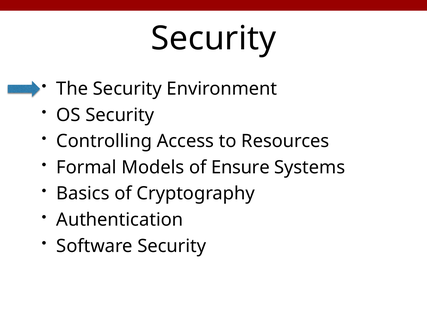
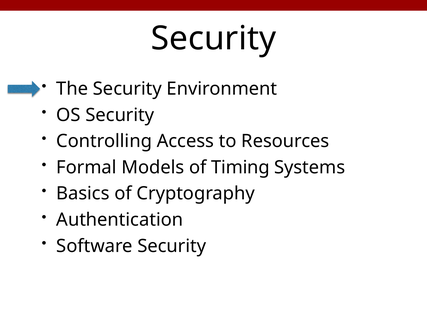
Ensure: Ensure -> Timing (240, 168)
